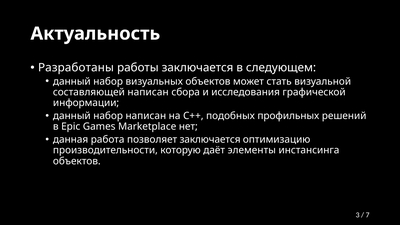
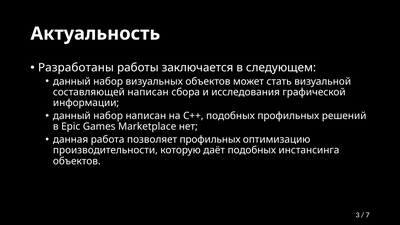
позволяет заключается: заключается -> профильных (210, 140)
даёт элементы: элементы -> подобных (252, 150)
